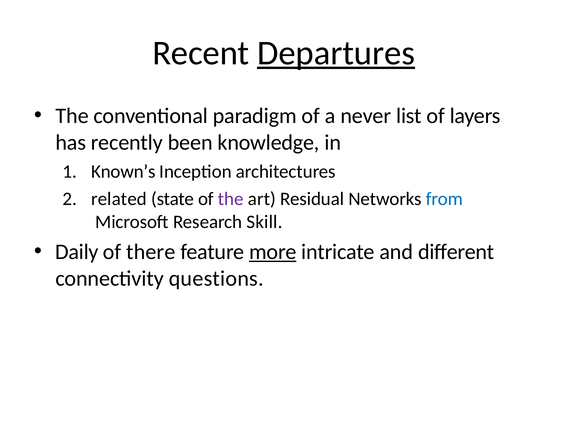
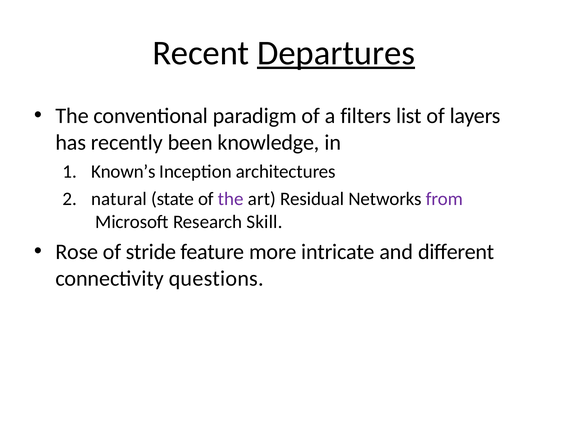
never: never -> filters (366, 116)
related: related -> natural (119, 199)
from colour: blue -> purple (444, 199)
Daily: Daily -> Rose (77, 252)
there: there -> stride (151, 252)
more underline: present -> none (273, 252)
